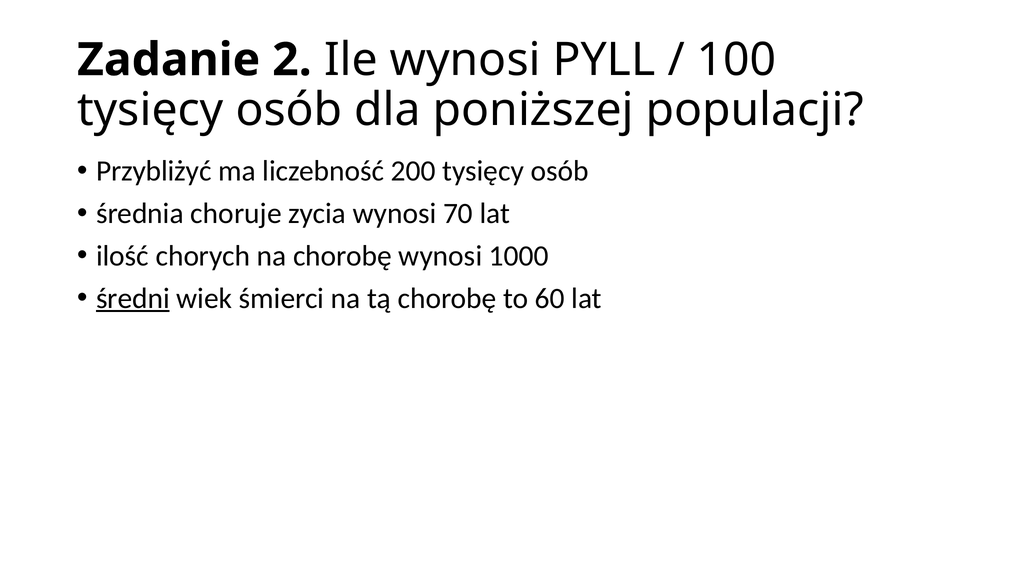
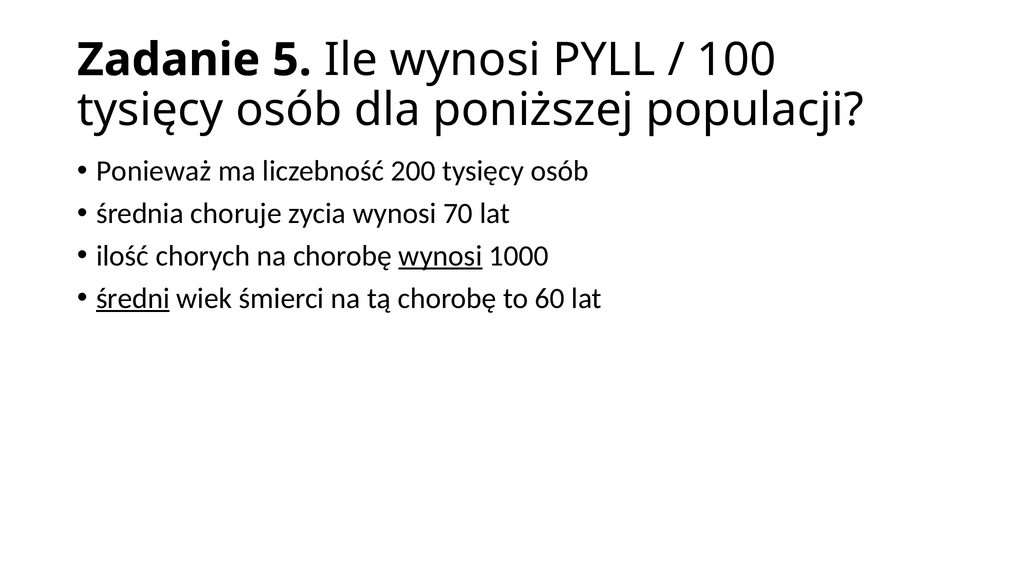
2: 2 -> 5 (292, 60)
Przybliżyć: Przybliżyć -> Ponieważ (154, 171)
wynosi underline: none -> present (440, 256)
